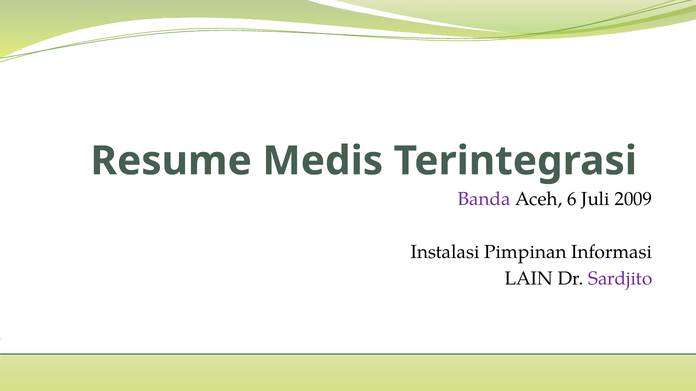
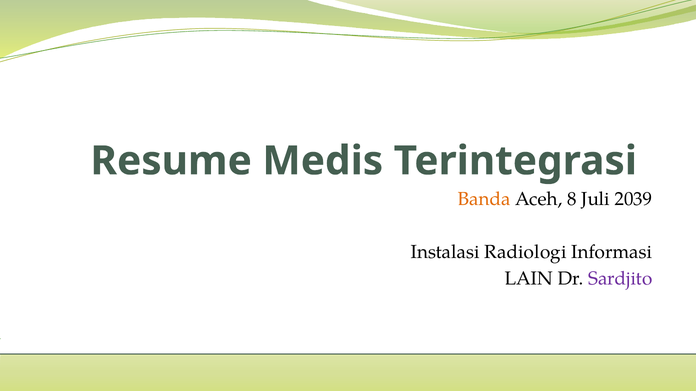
Banda colour: purple -> orange (484, 200)
6: 6 -> 8 (572, 200)
2009: 2009 -> 2039 (633, 200)
Pimpinan: Pimpinan -> Radiologi (525, 252)
